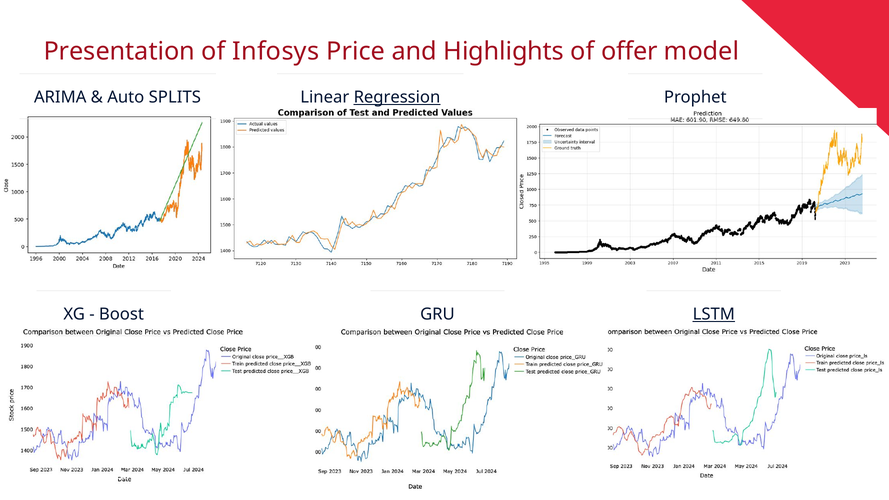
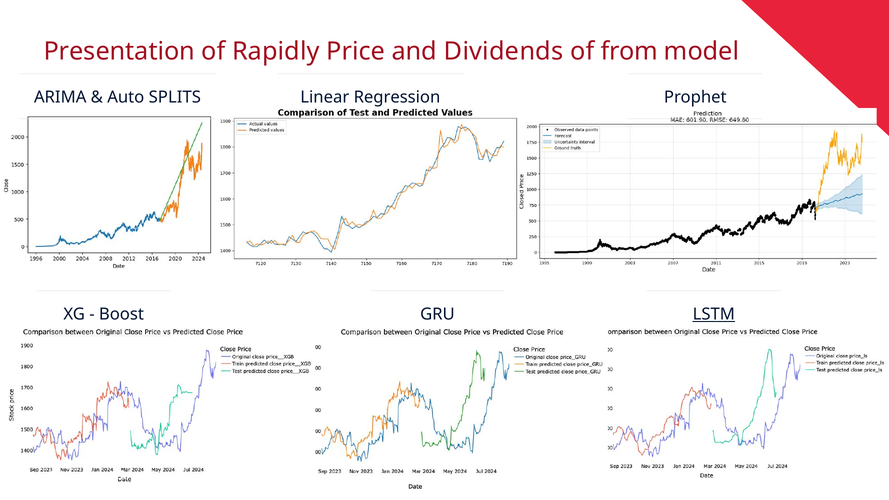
Infosys: Infosys -> Rapidly (276, 51)
Highlights: Highlights -> Dividends (504, 51)
offer: offer -> from (629, 51)
Regression underline: present -> none (397, 98)
